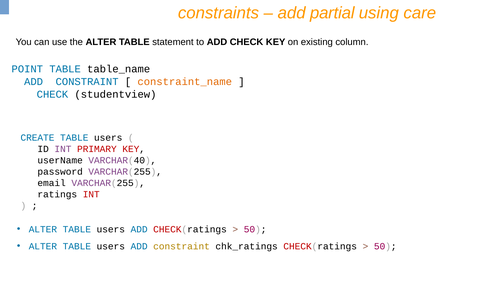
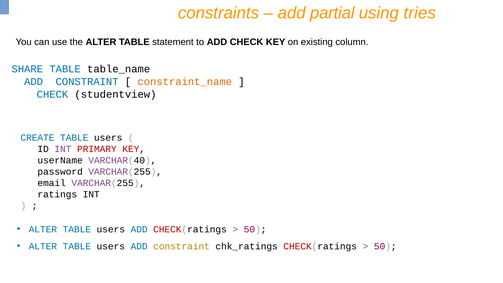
care: care -> tries (420, 13)
POINT: POINT -> SHARE (27, 69)
INT colour: red -> black (91, 194)
